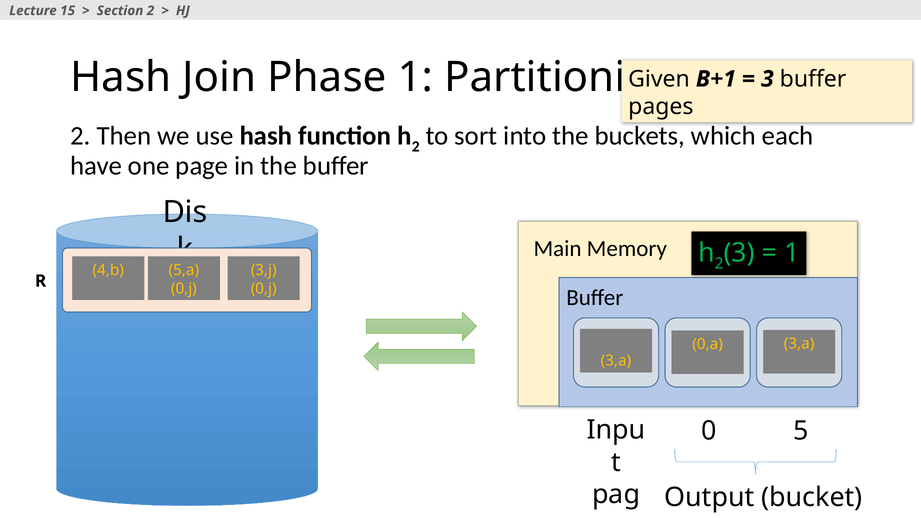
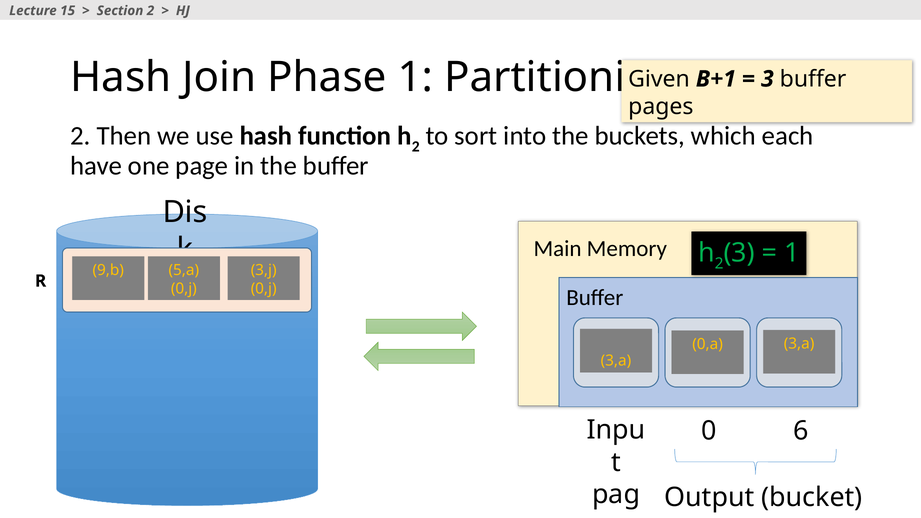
4,b: 4,b -> 9,b (108, 270)
5: 5 -> 6 (801, 431)
